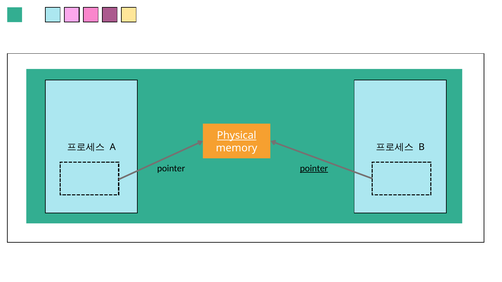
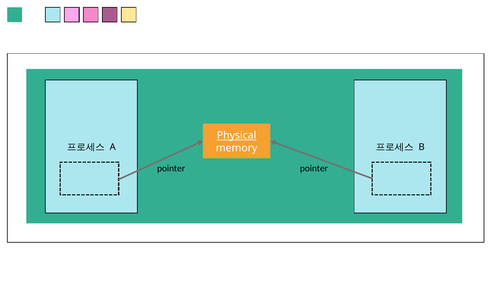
pointer underline: present -> none (314, 169)
